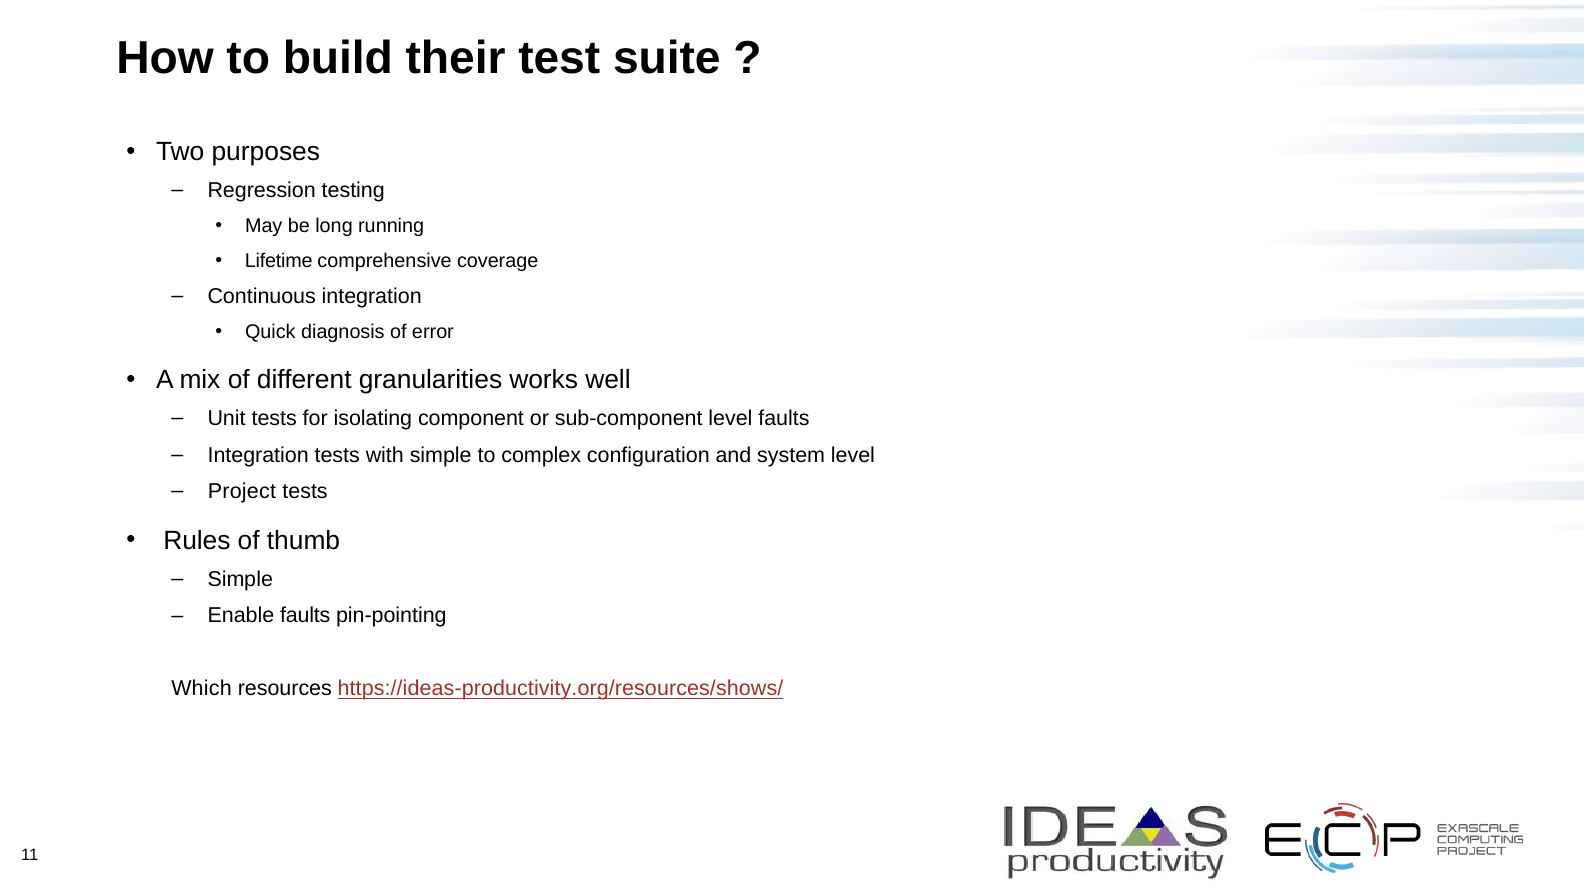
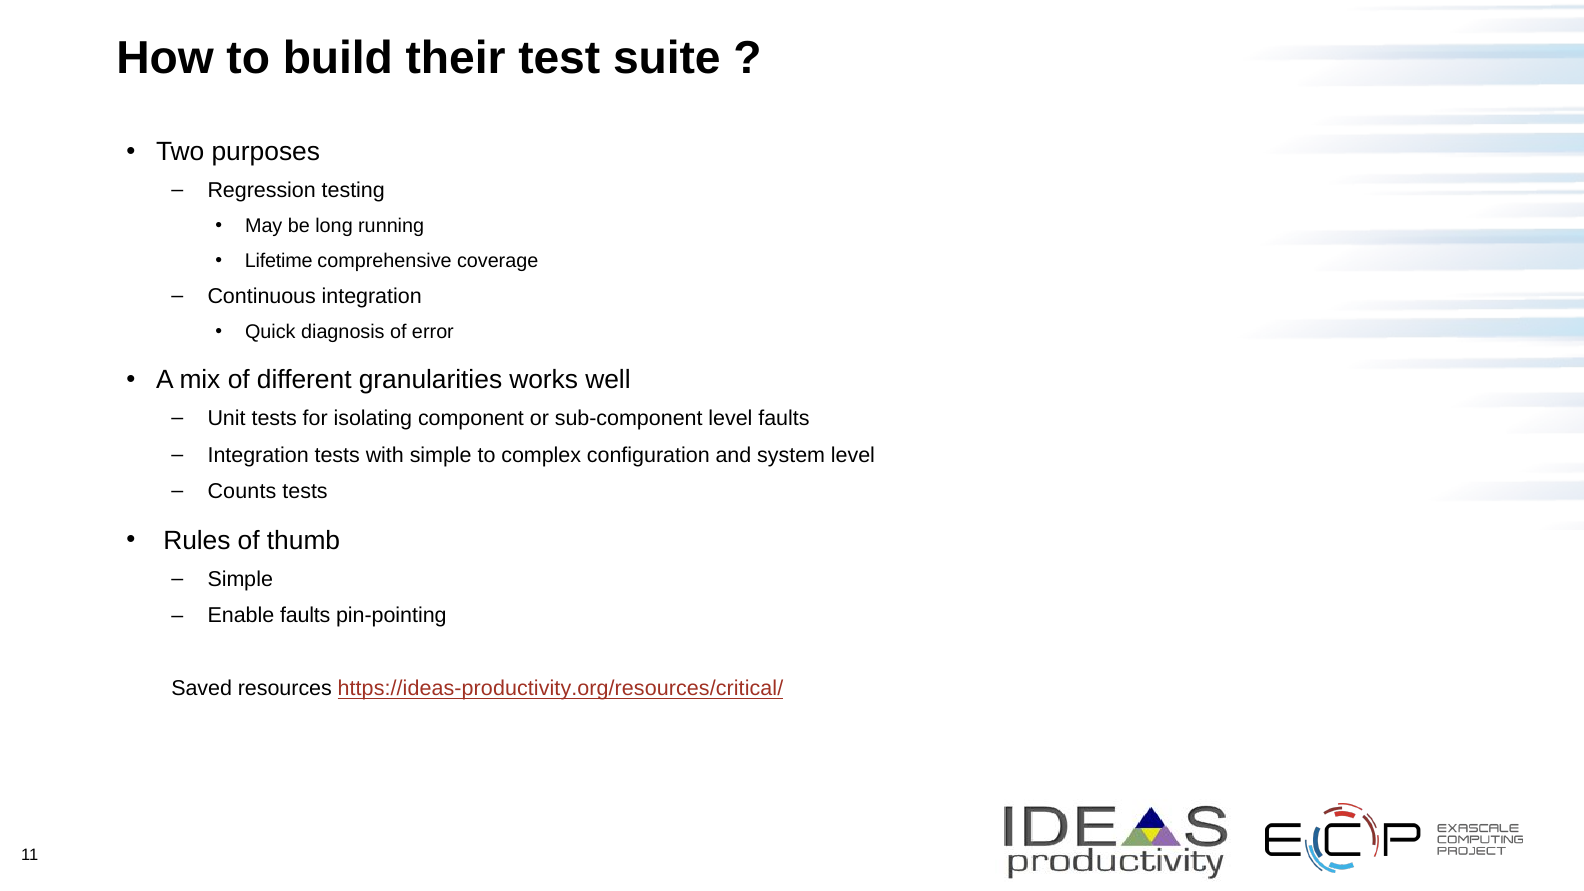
Project: Project -> Counts (242, 492)
Which: Which -> Saved (202, 689)
https://ideas-productivity.org/resources/shows/: https://ideas-productivity.org/resources/shows/ -> https://ideas-productivity.org/resources/critical/ (560, 689)
